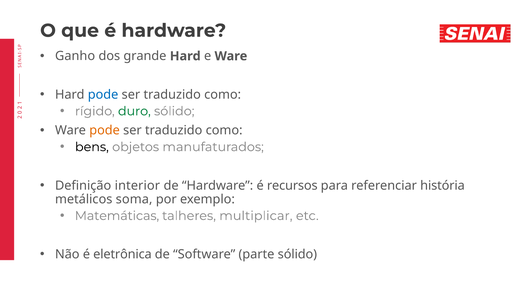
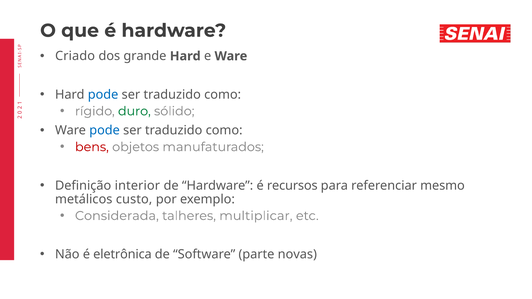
Ganho: Ganho -> Criado (75, 56)
pode colour: orange -> blue (105, 131)
bens colour: black -> red (92, 147)
história: história -> mesmo (443, 186)
soma: soma -> custo (134, 199)
Matemáticas: Matemáticas -> Considerada (117, 216)
parte sólido: sólido -> novas (297, 255)
